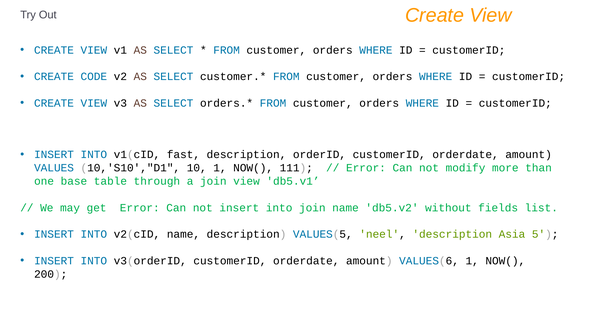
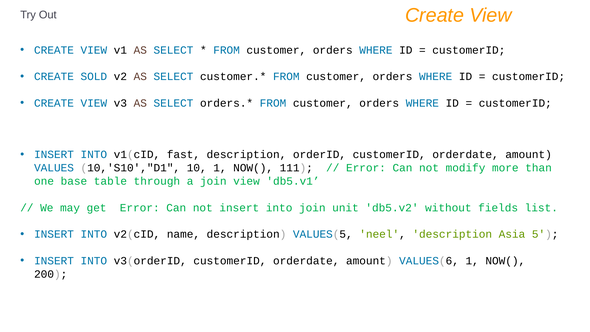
CODE: CODE -> SOLD (94, 77)
join name: name -> unit (345, 208)
